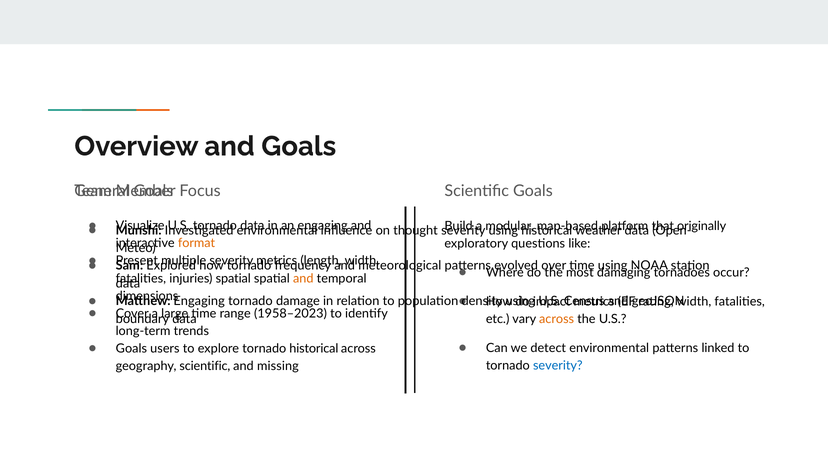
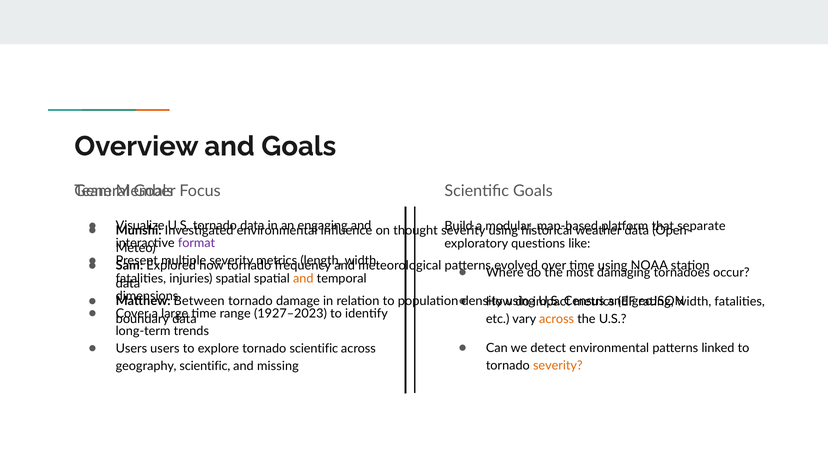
originally: originally -> separate (701, 226)
format colour: orange -> purple (197, 243)
Engaging: Engaging -> Between (199, 301)
1958–2023: 1958–2023 -> 1927–2023 (290, 313)
Goals: Goals -> Users (131, 348)
tornado historical: historical -> scientific (314, 348)
severity colour: blue -> orange (558, 365)
